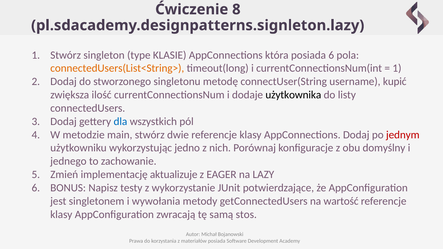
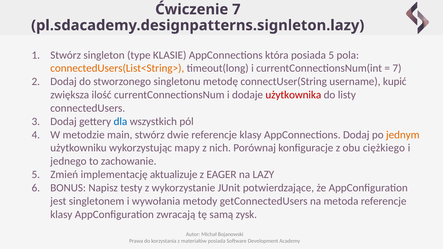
Ćwiczenie 8: 8 -> 7 (236, 9)
posiada 6: 6 -> 5 (331, 55)
1: 1 -> 7 (397, 68)
użytkownika colour: black -> red (293, 95)
jednym colour: red -> orange (403, 135)
jedno: jedno -> mapy (187, 148)
domyślny: domyślny -> ciężkiego (384, 148)
wartość: wartość -> metoda (341, 201)
stos: stos -> zysk (246, 215)
